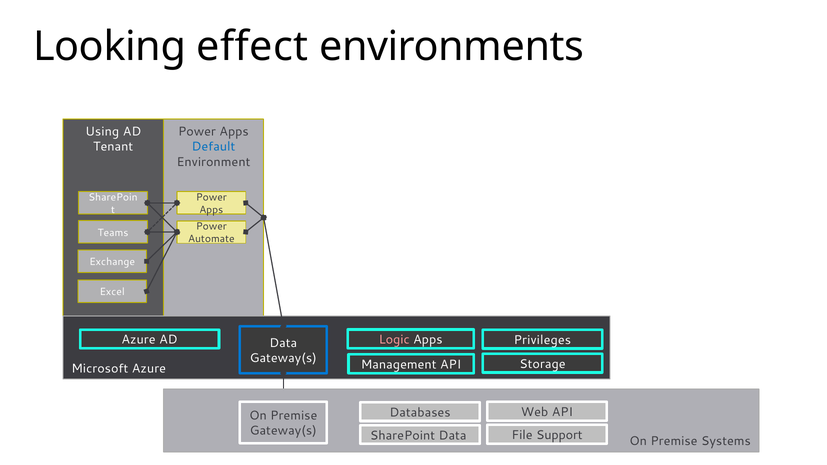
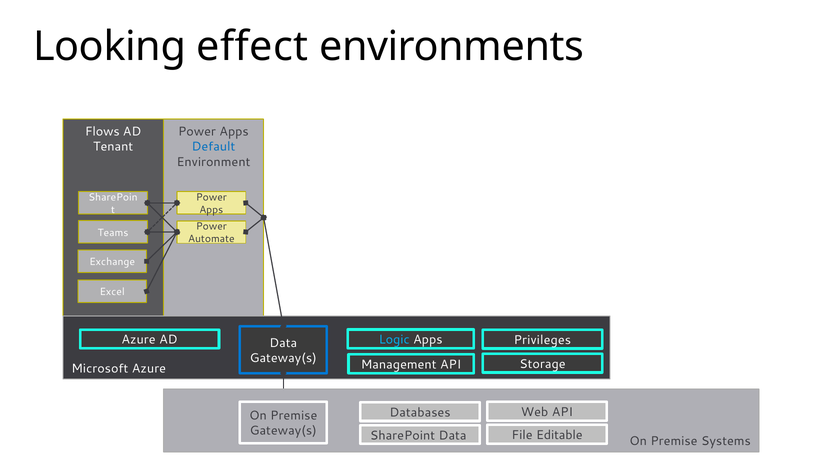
Using: Using -> Flows (102, 132)
Logic colour: pink -> light blue (394, 340)
Support: Support -> Editable (559, 435)
